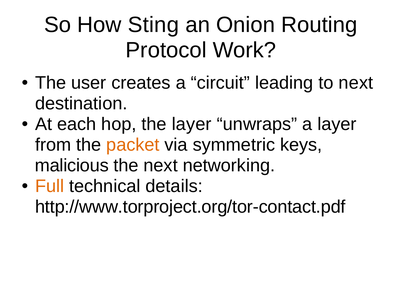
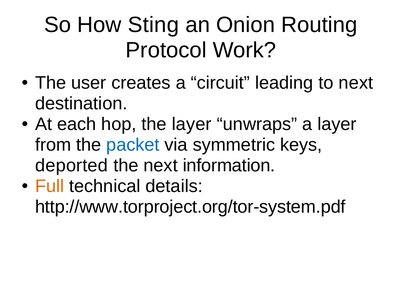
packet colour: orange -> blue (133, 145)
malicious: malicious -> deported (72, 165)
networking: networking -> information (229, 165)
http://www.torproject.org/tor-contact.pdf: http://www.torproject.org/tor-contact.pdf -> http://www.torproject.org/tor-system.pdf (190, 207)
